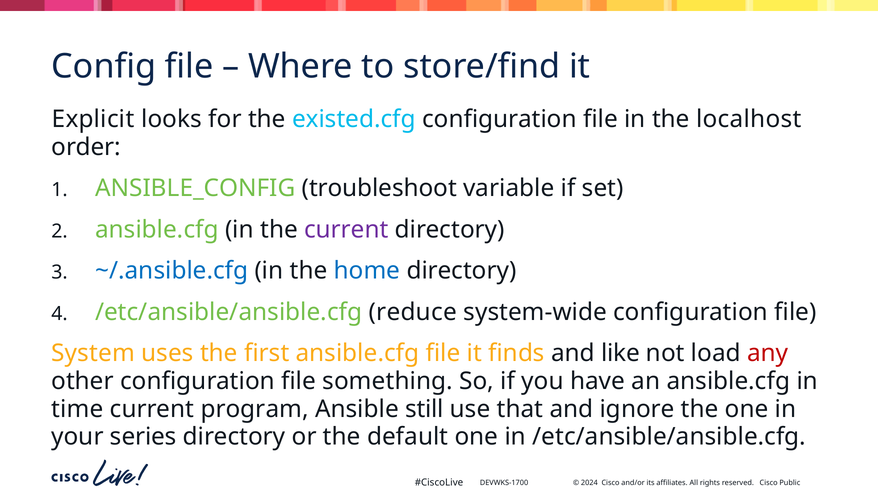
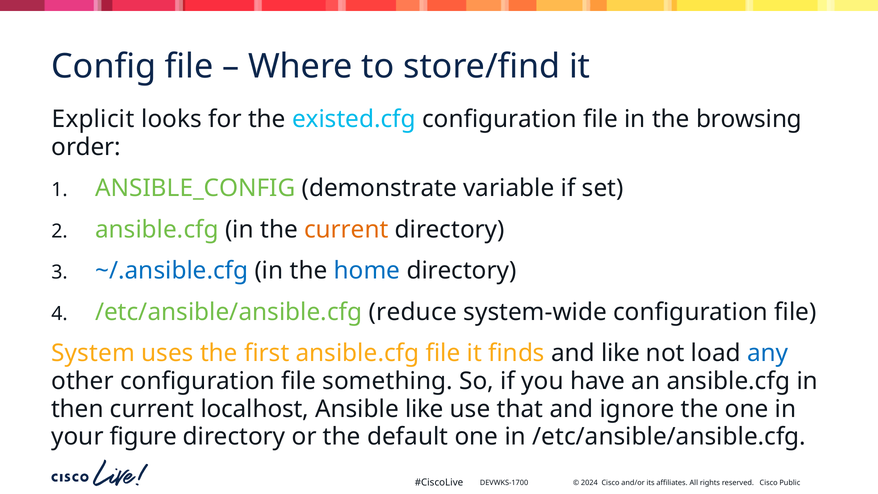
localhost: localhost -> browsing (749, 119)
troubleshoot: troubleshoot -> demonstrate (379, 188)
current colour: purple -> orange (346, 229)
any colour: red -> blue (768, 353)
time: time -> then (77, 409)
program: program -> localhost (255, 409)
Ansible still: still -> like (424, 409)
series: series -> figure (143, 437)
